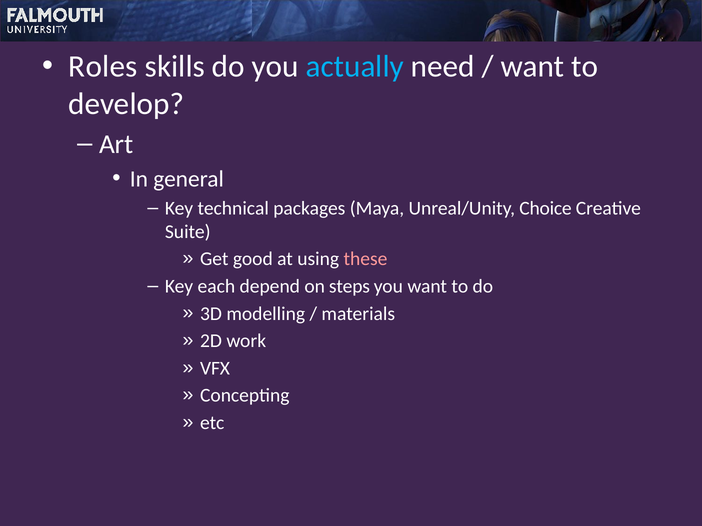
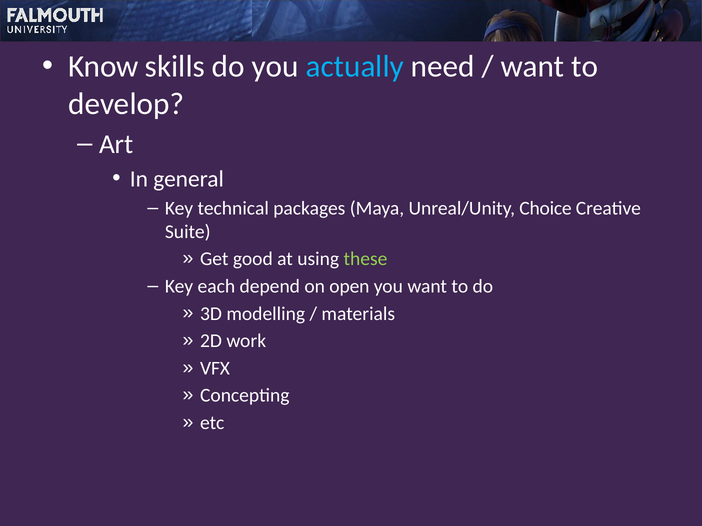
Roles: Roles -> Know (103, 67)
these colour: pink -> light green (365, 259)
steps: steps -> open (349, 287)
